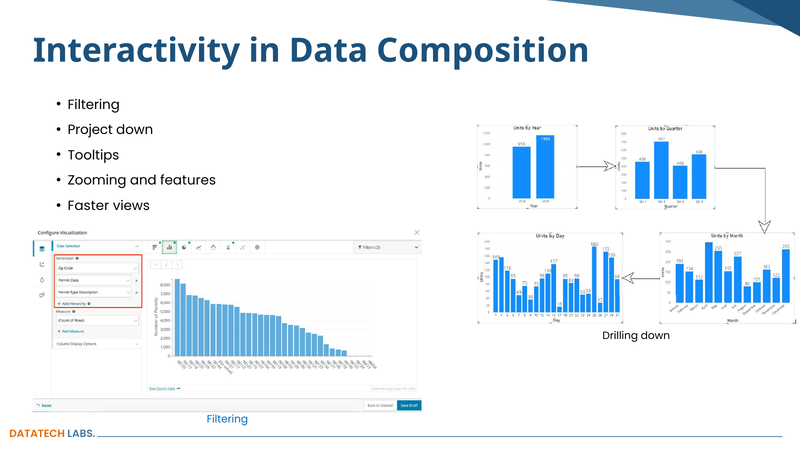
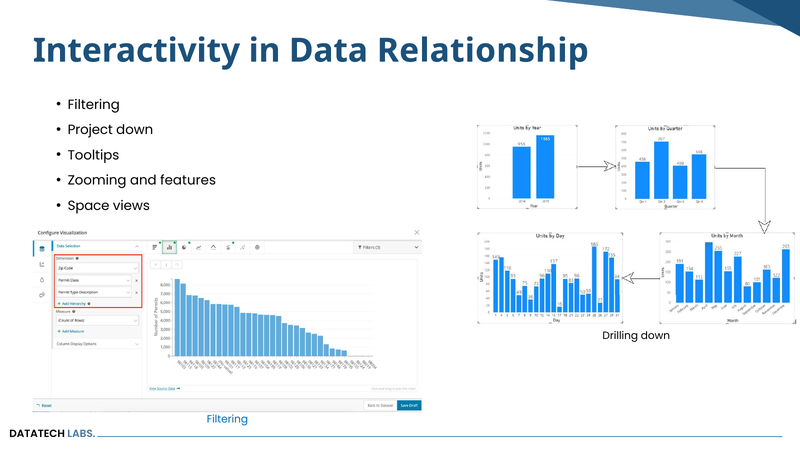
Composition: Composition -> Relationship (483, 51)
Faster: Faster -> Space (89, 206)
DATATECH colour: orange -> black (37, 434)
